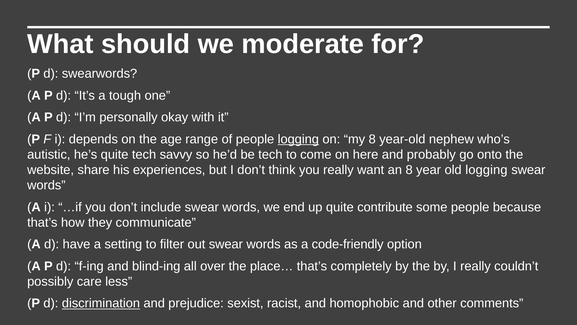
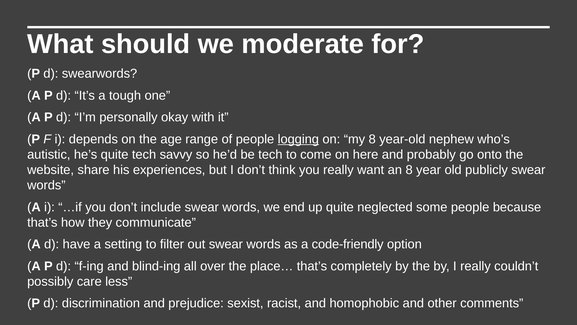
old logging: logging -> publicly (486, 170)
contribute: contribute -> neglected (385, 207)
discrimination underline: present -> none (101, 303)
